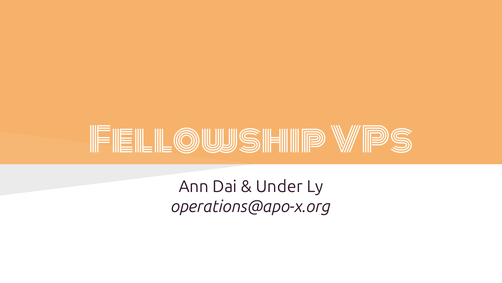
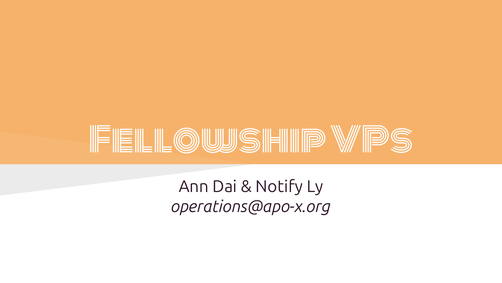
Under: Under -> Notify (279, 186)
